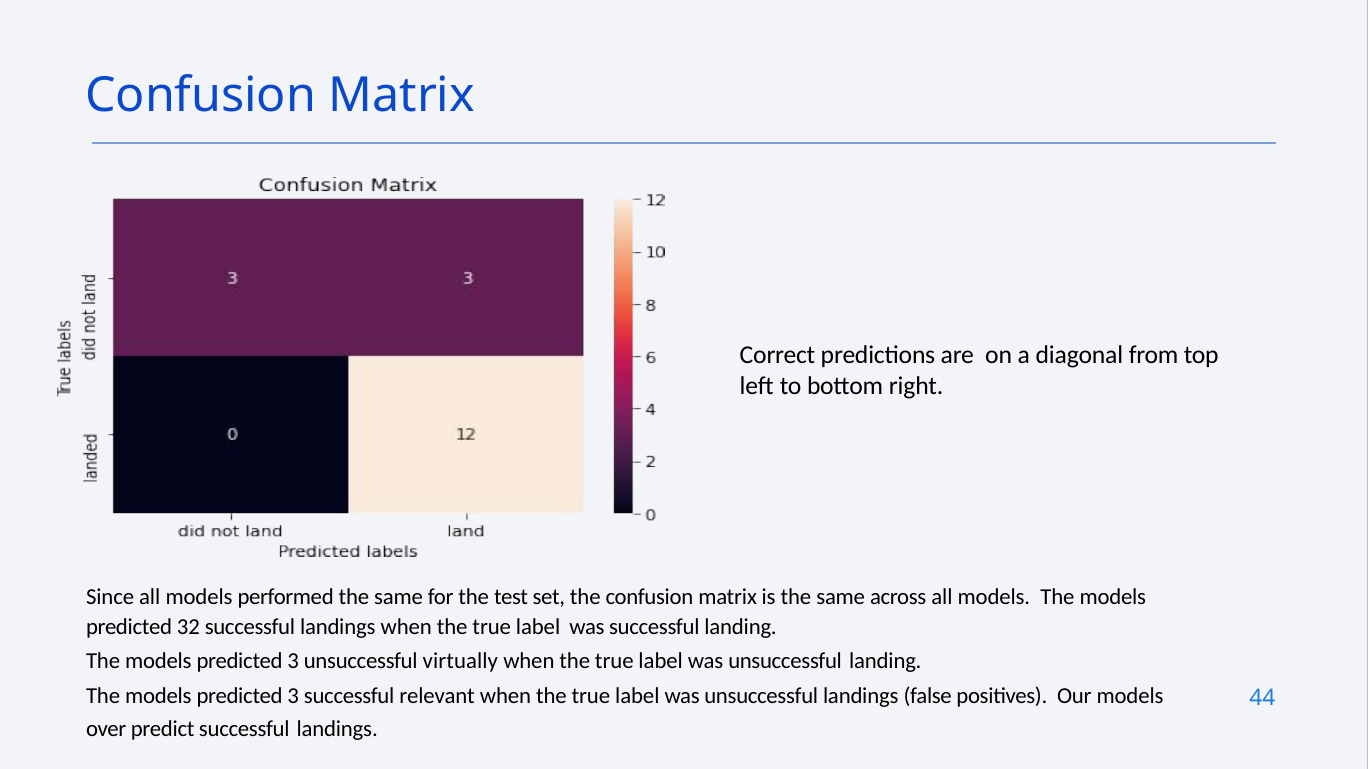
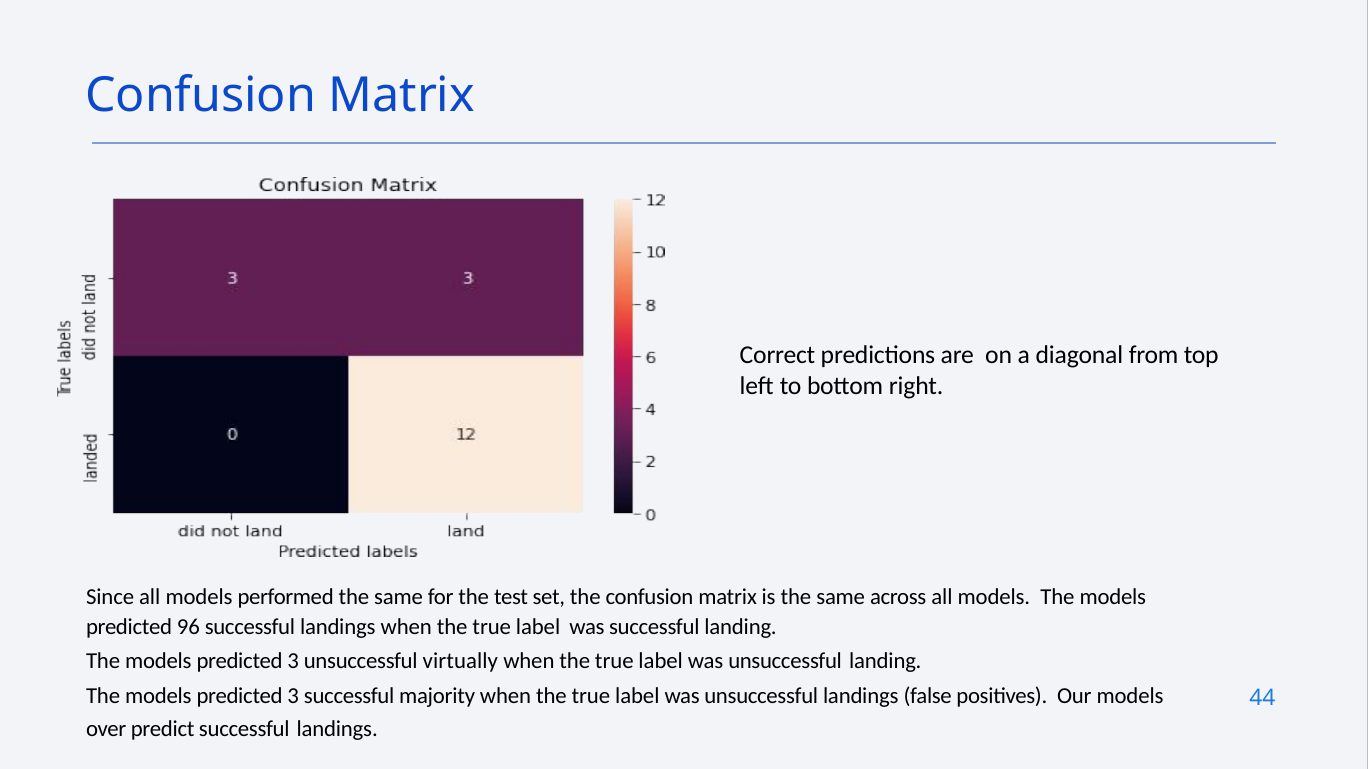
32: 32 -> 96 (188, 628)
relevant: relevant -> majority (437, 696)
